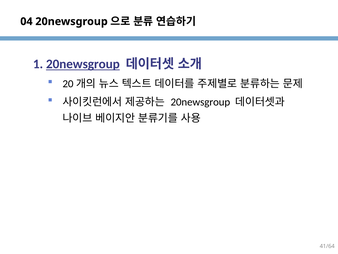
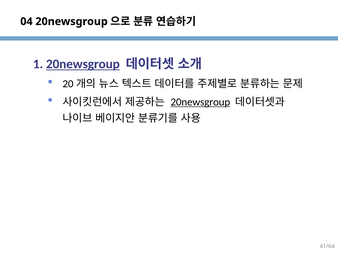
20newsgroup underline: none -> present (200, 102)
